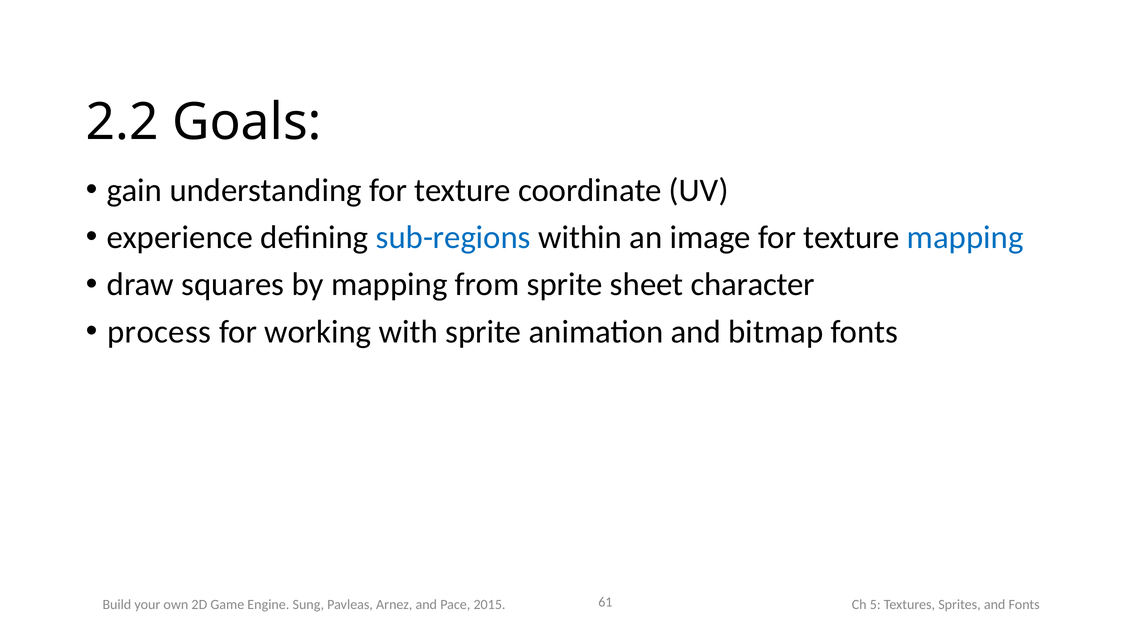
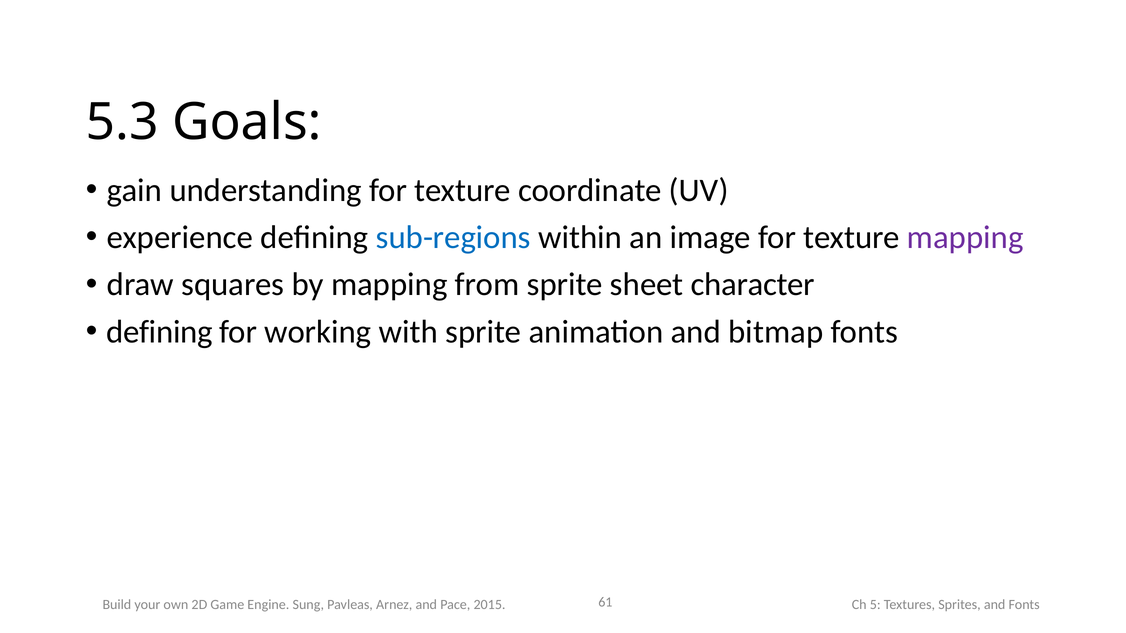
2.2: 2.2 -> 5.3 (122, 122)
mapping colour: blue -> purple (965, 238)
process: process -> defining (159, 332)
